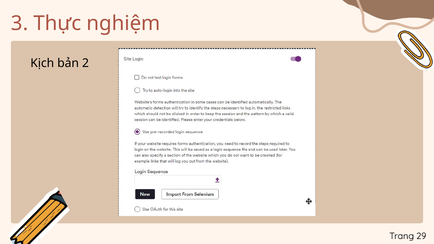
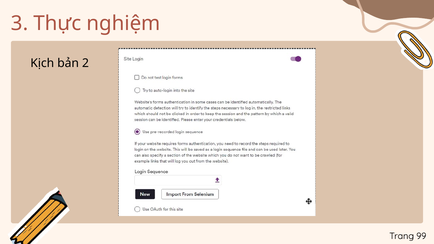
29: 29 -> 99 (421, 236)
